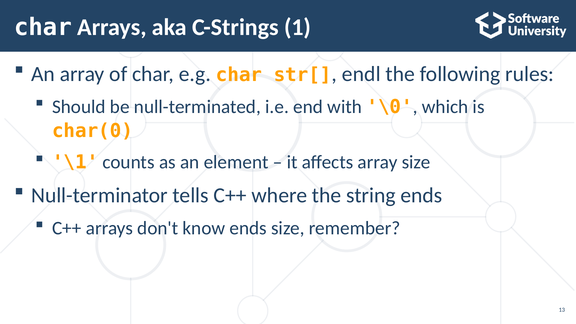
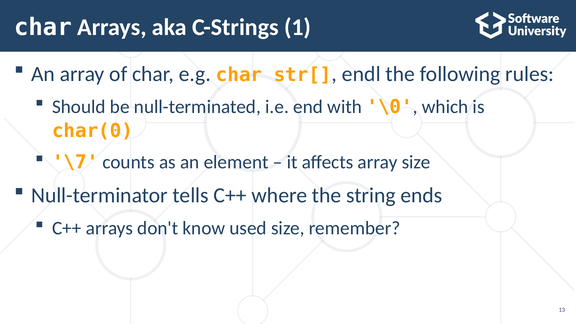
\1: \1 -> \7 (75, 162)
know ends: ends -> used (248, 228)
